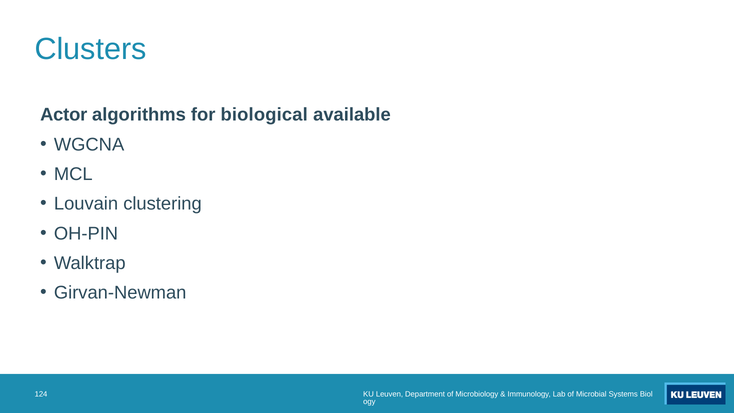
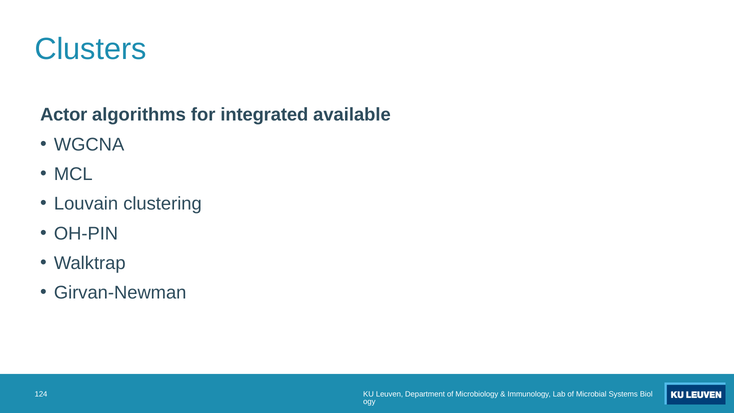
biological: biological -> integrated (264, 115)
